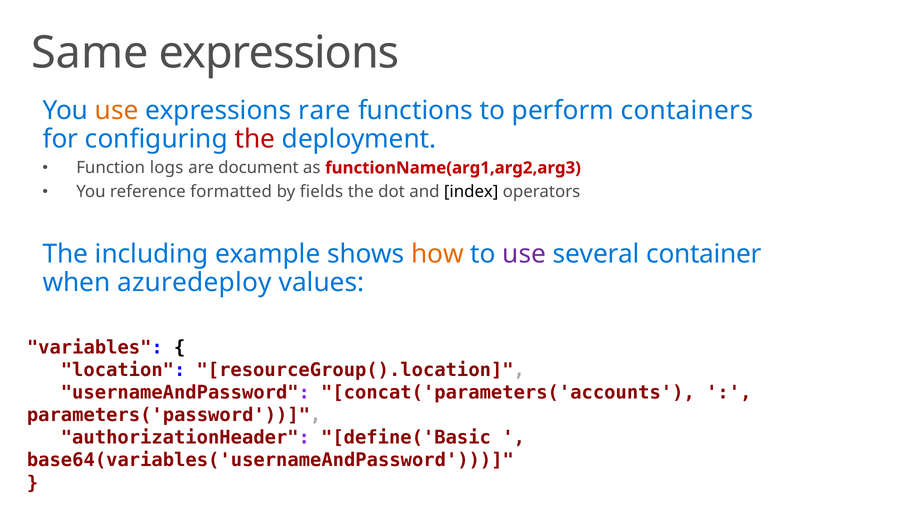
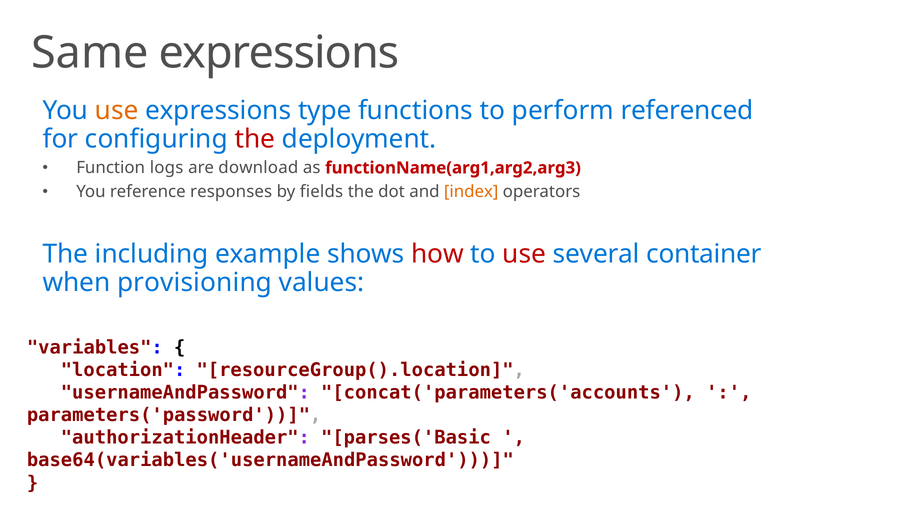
rare: rare -> type (325, 110)
containers: containers -> referenced (687, 110)
document: document -> download (258, 168)
formatted: formatted -> responses (231, 192)
index colour: black -> orange (471, 192)
how colour: orange -> red (437, 254)
use colour: purple -> red (524, 254)
azuredeploy: azuredeploy -> provisioning (195, 282)
define('Basic: define('Basic -> parses('Basic (406, 438)
